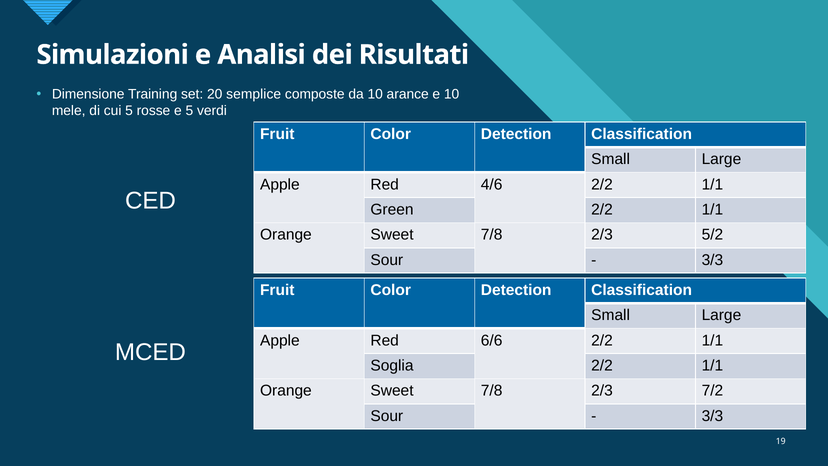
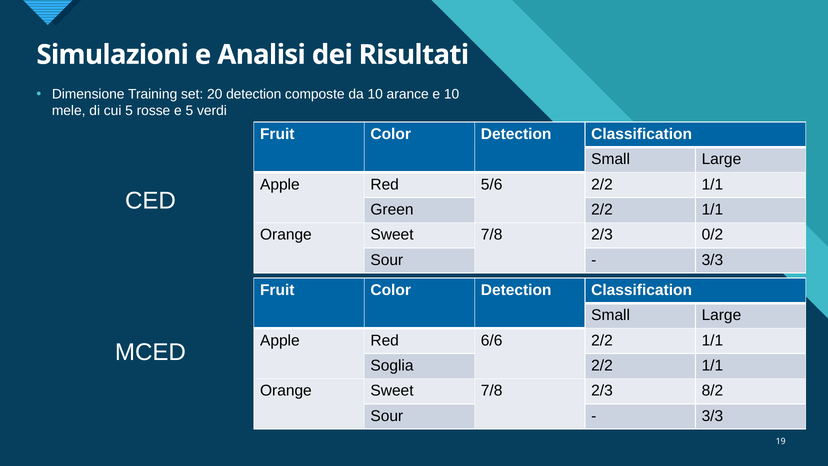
20 semplice: semplice -> detection (254, 94)
4/6: 4/6 -> 5/6 (492, 184)
5/2: 5/2 -> 0/2 (712, 235)
7/2: 7/2 -> 8/2 (712, 391)
